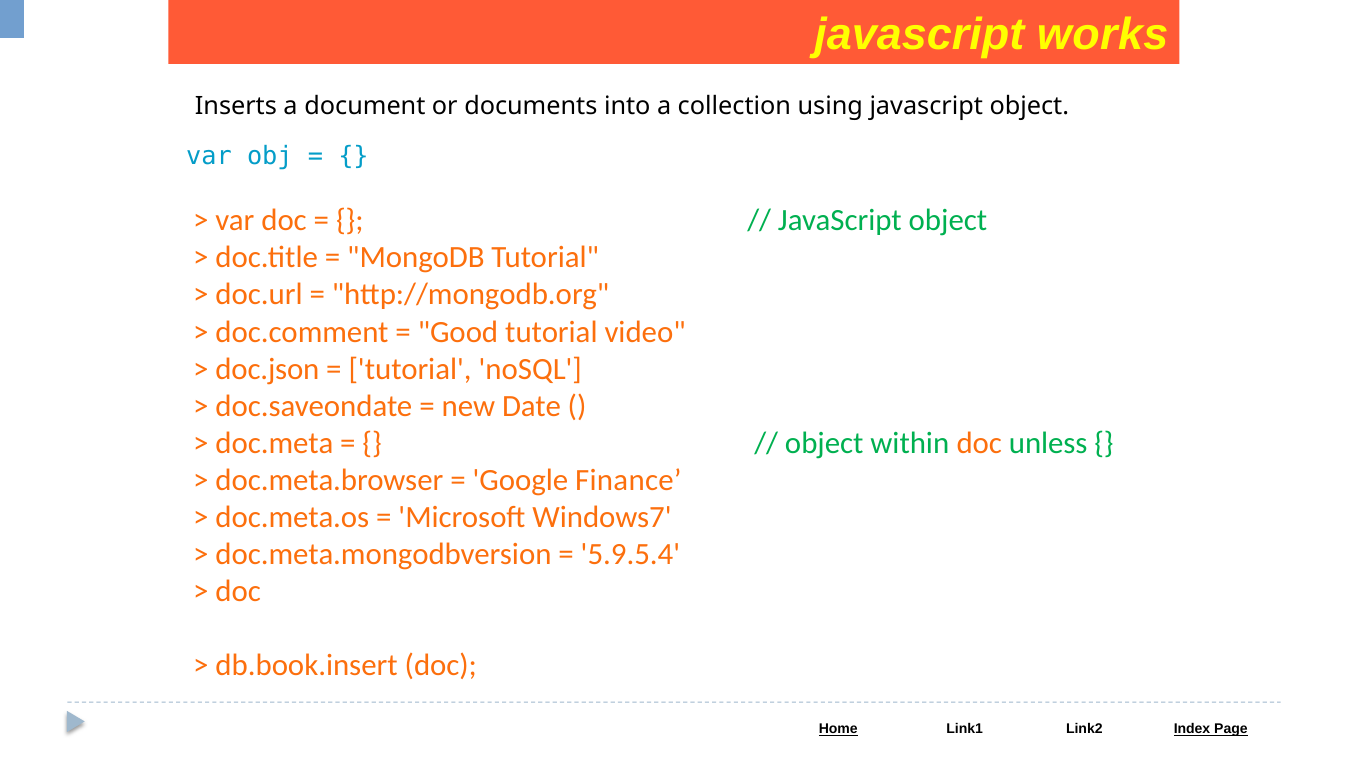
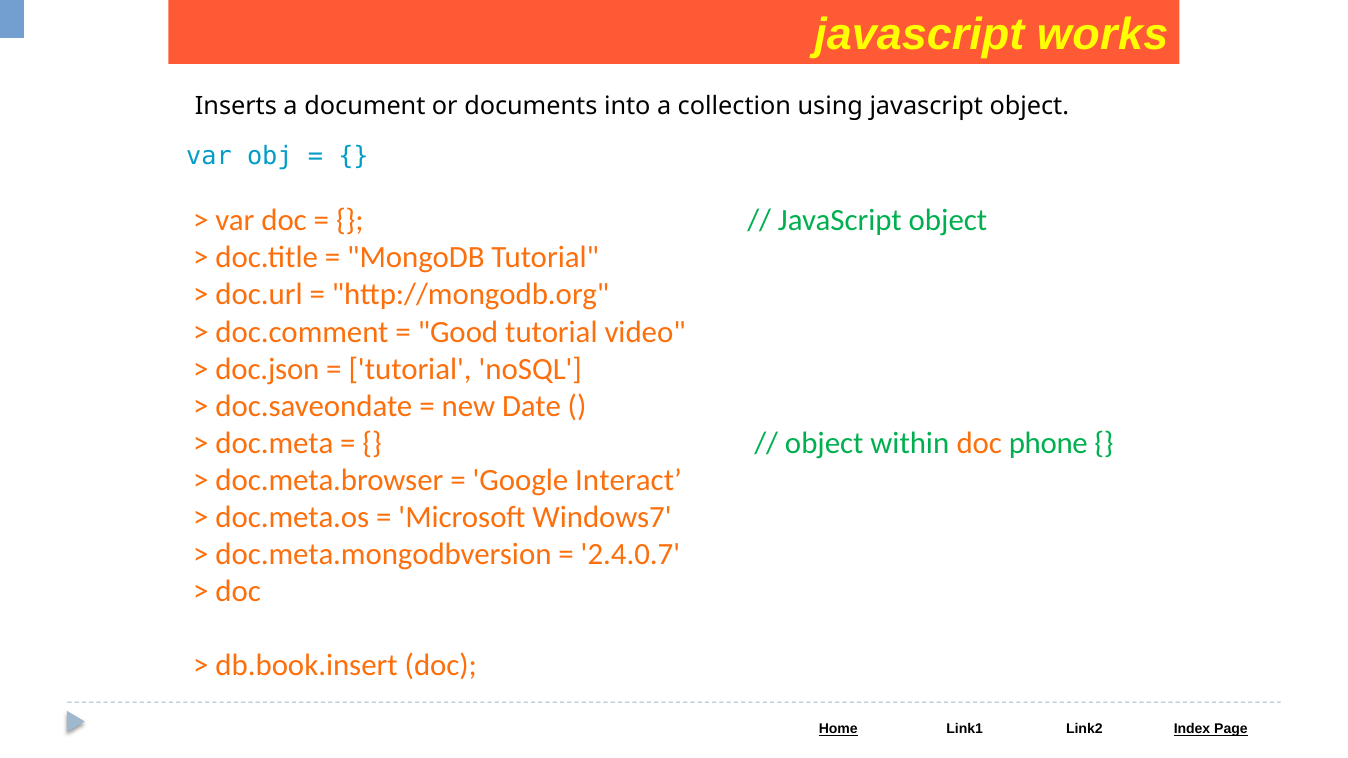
unless: unless -> phone (1048, 443)
Finance: Finance -> Interact (629, 480)
5.9.5.4: 5.9.5.4 -> 2.4.0.7 (630, 554)
